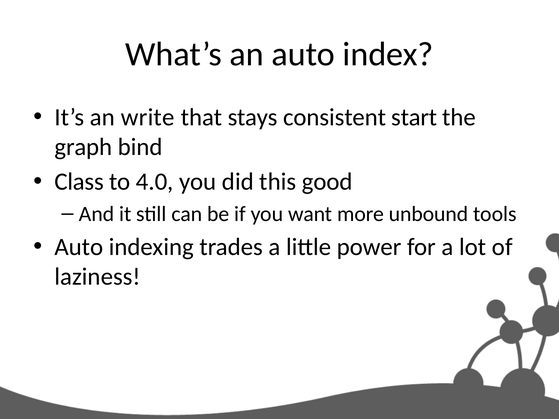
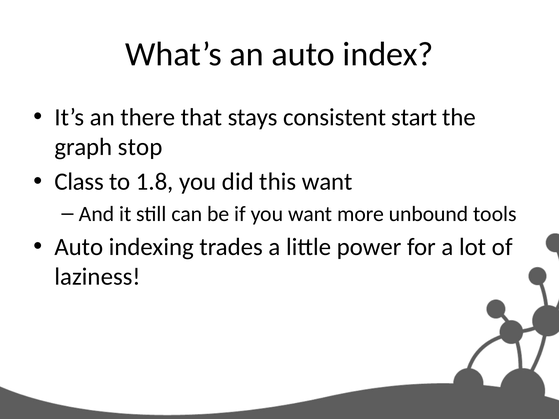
write: write -> there (148, 117)
bind: bind -> stop (140, 147)
4.0: 4.0 -> 1.8 (155, 182)
this good: good -> want (327, 182)
